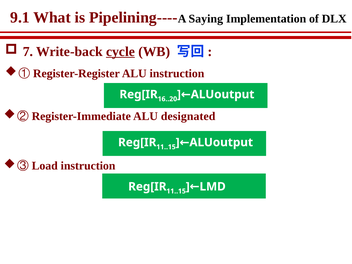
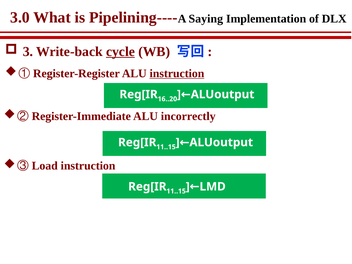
9.1: 9.1 -> 3.0 (20, 18)
7: 7 -> 3 (28, 51)
instruction underline: none -> present (177, 73)
designated: designated -> incorrectly (188, 116)
